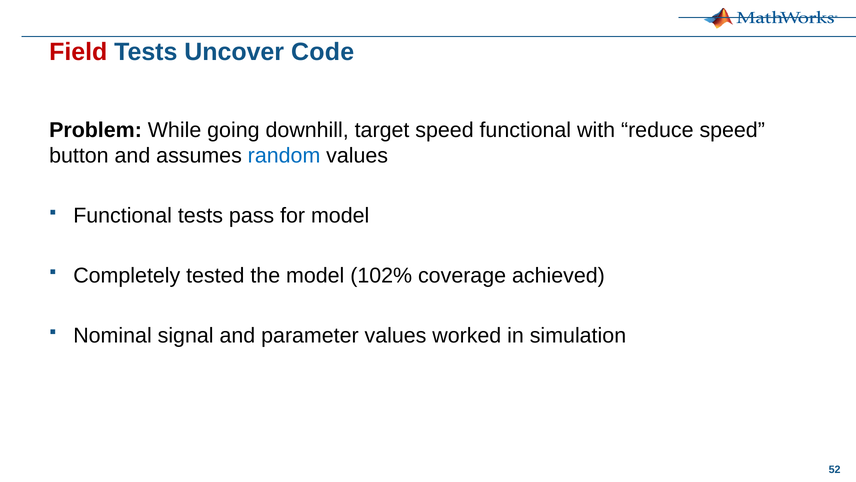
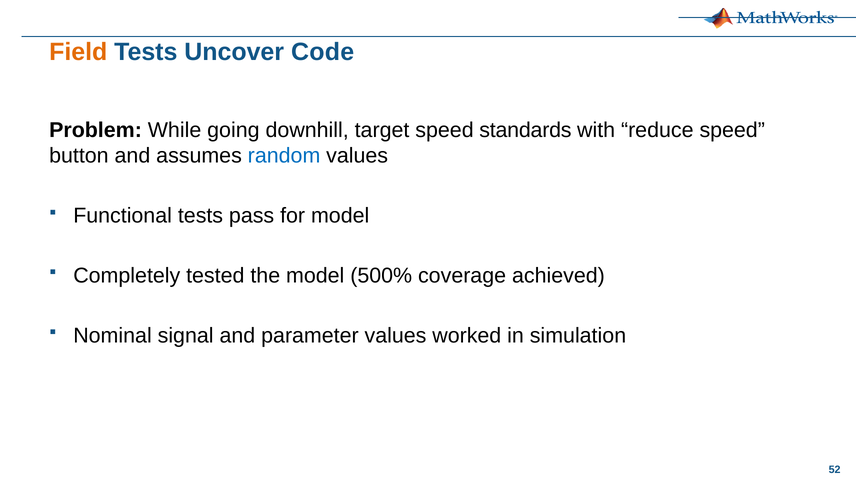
Field colour: red -> orange (78, 52)
speed functional: functional -> standards (525, 130)
102%: 102% -> 500% (381, 275)
